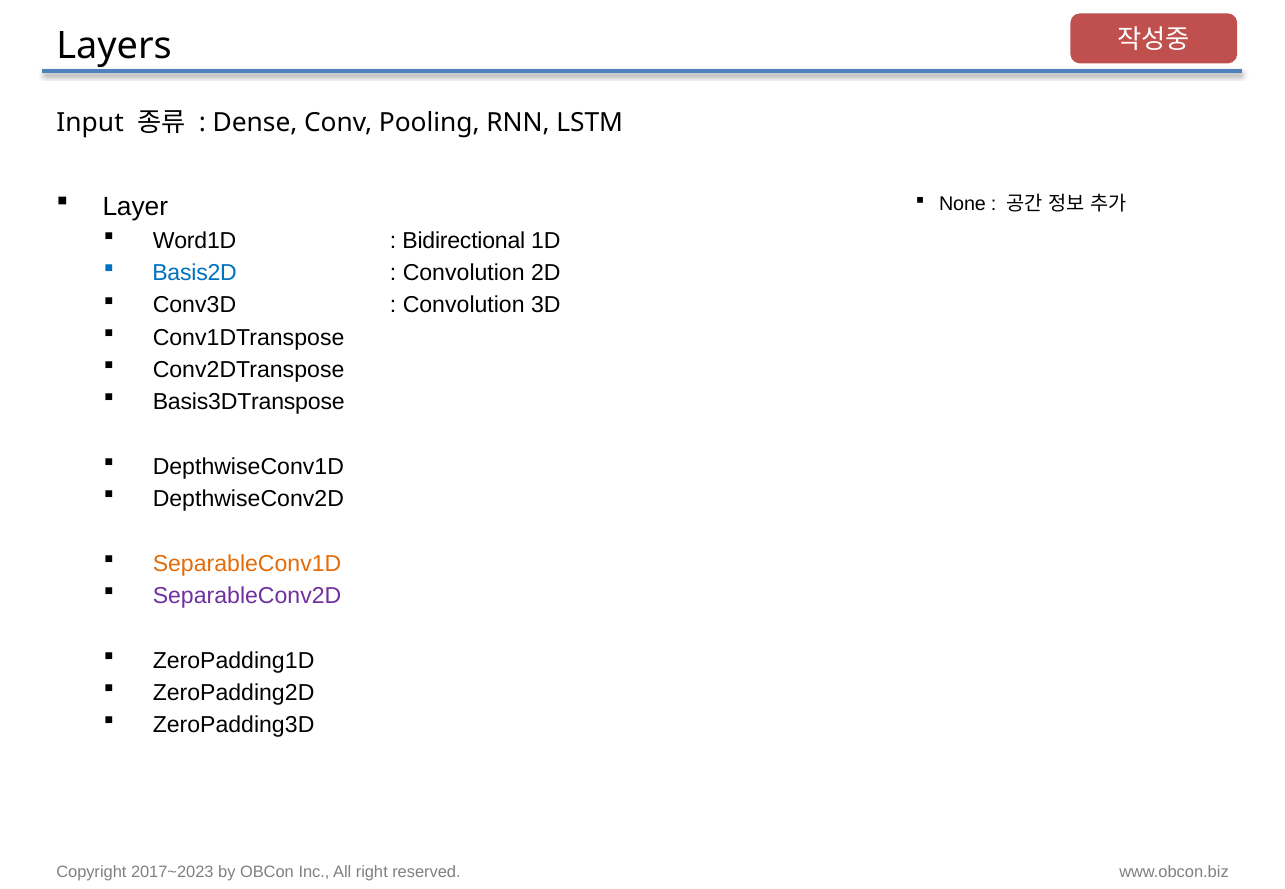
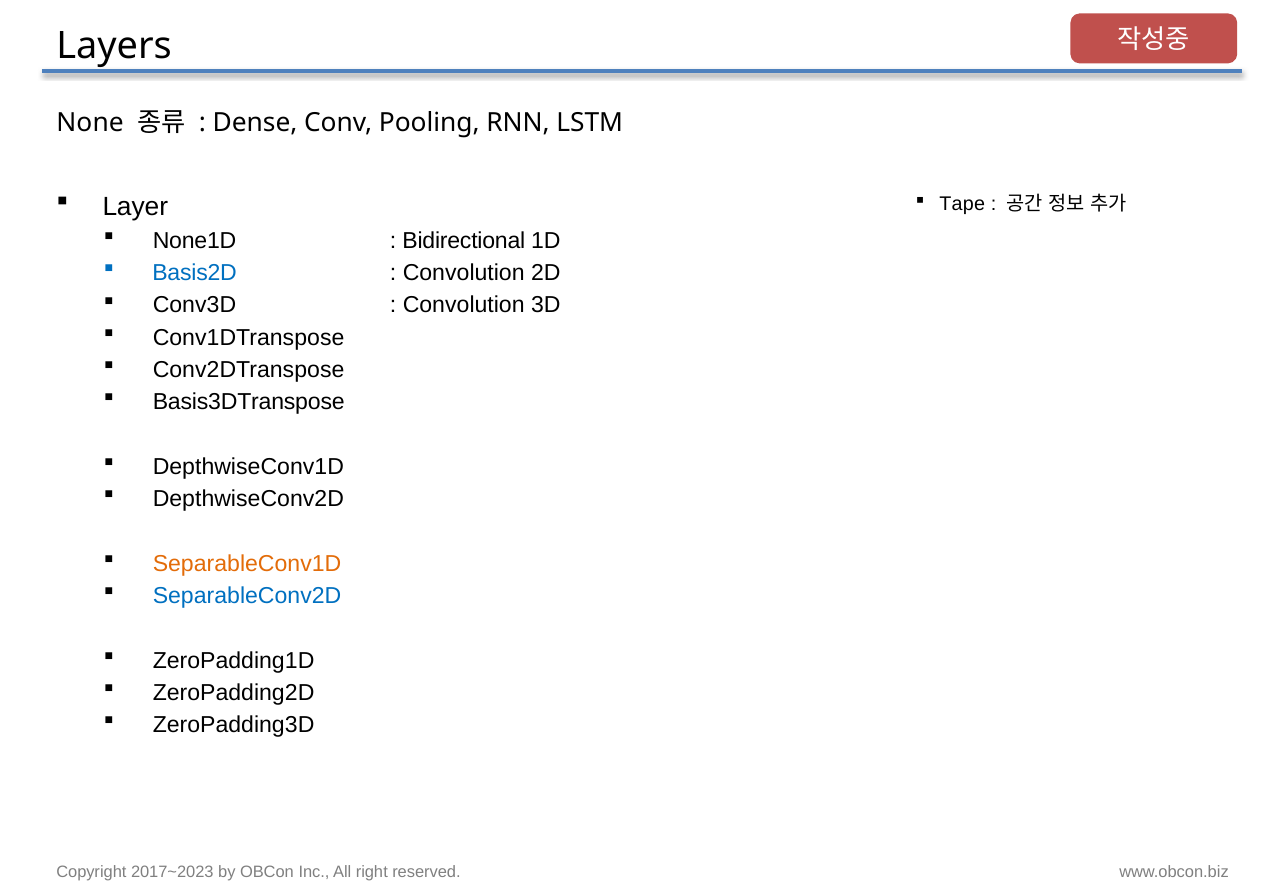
Input: Input -> None (90, 123)
None: None -> Tape (962, 204)
Word1D: Word1D -> None1D (195, 241)
SeparableConv2D colour: purple -> blue (247, 596)
